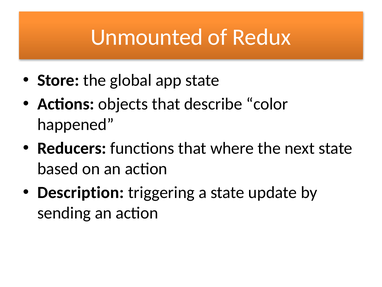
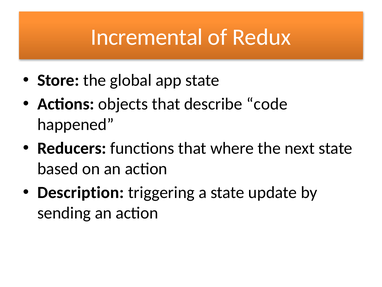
Unmounted: Unmounted -> Incremental (147, 37)
color: color -> code (267, 104)
